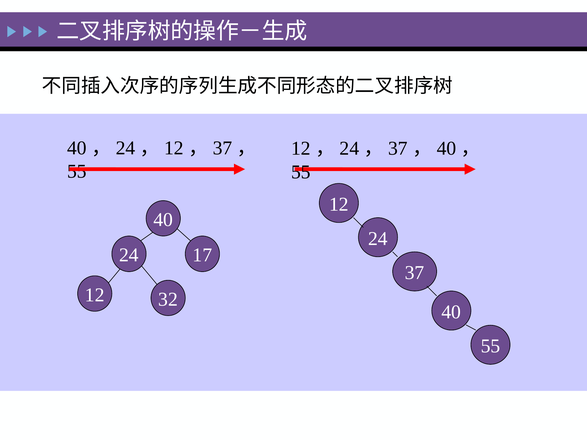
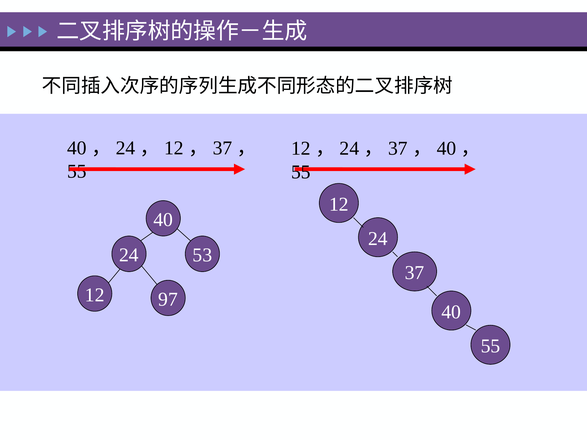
17: 17 -> 53 (202, 255)
32: 32 -> 97 (168, 299)
